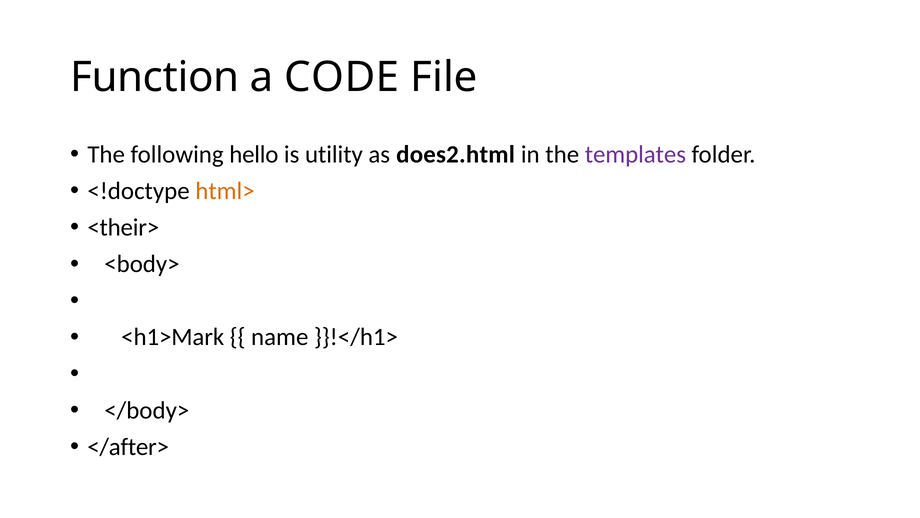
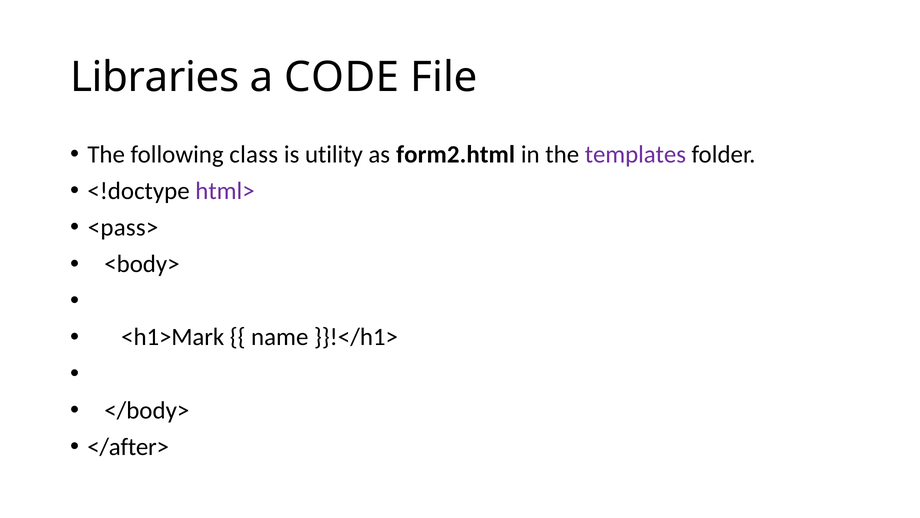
Function: Function -> Libraries (155, 77)
hello: hello -> class (254, 154)
does2.html: does2.html -> form2.html (456, 154)
html> colour: orange -> purple (225, 191)
<their>: <their> -> <pass> (123, 227)
